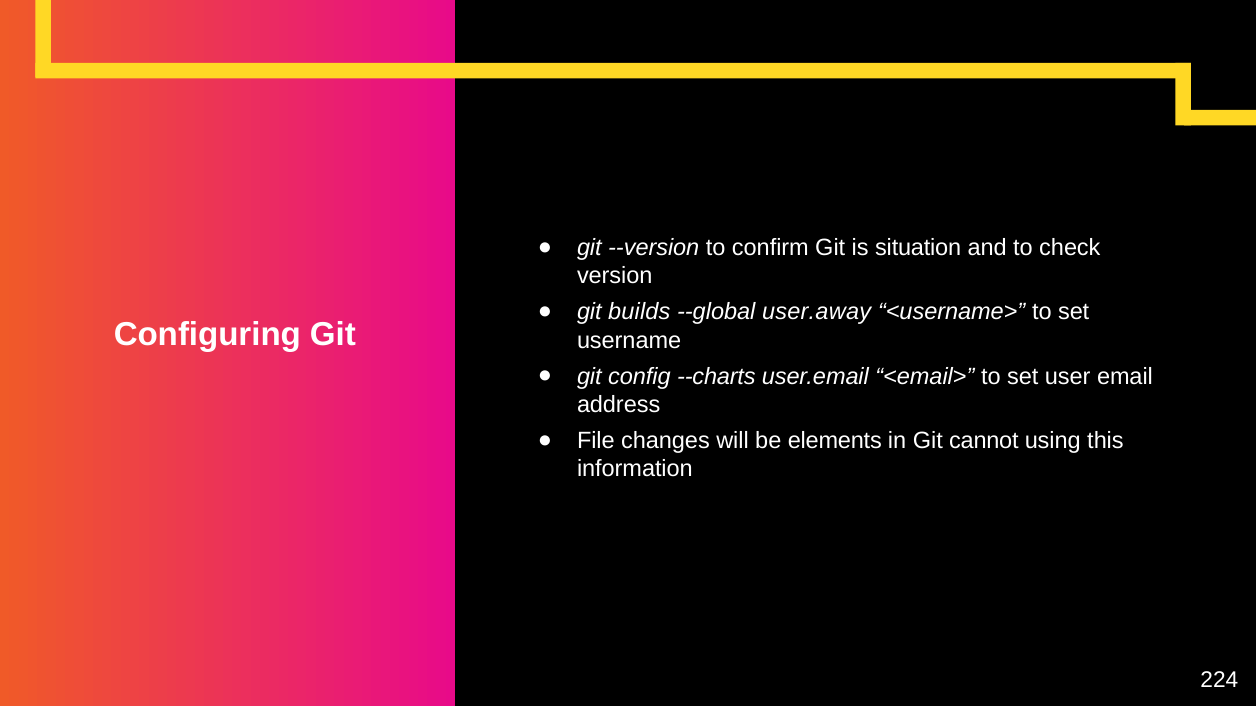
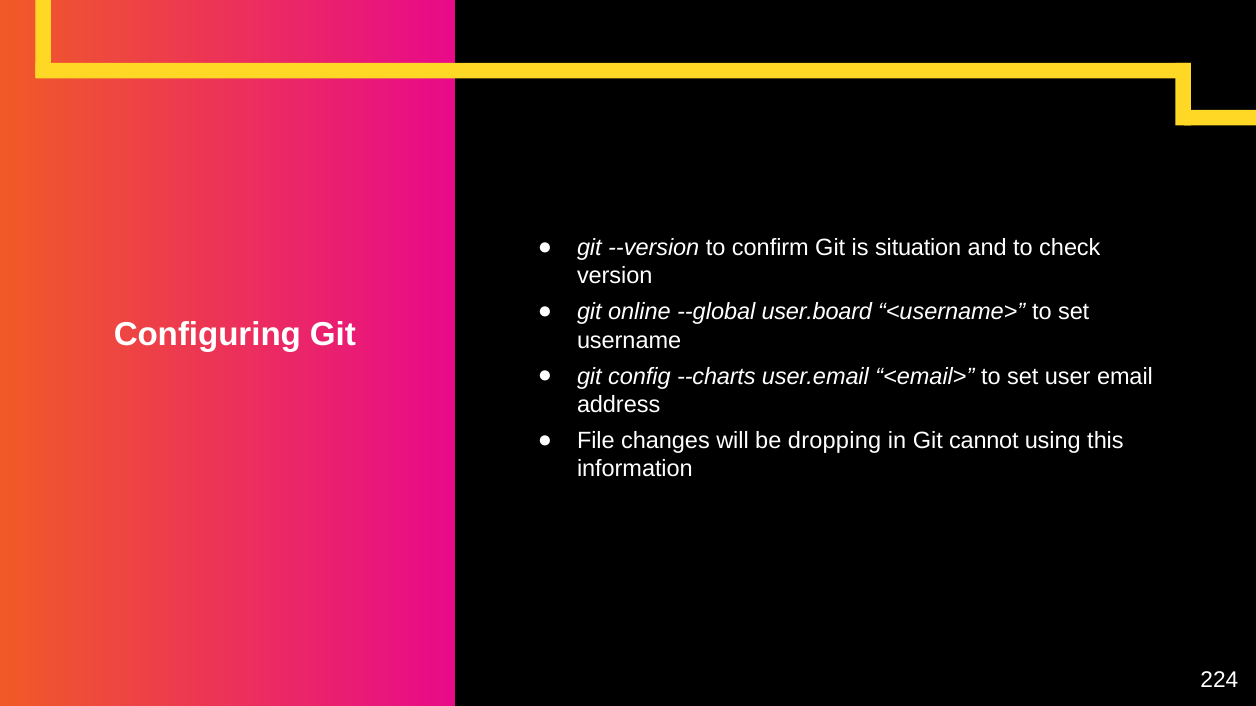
builds: builds -> online (639, 312)
user.away: user.away -> user.board (817, 312)
elements: elements -> dropping (835, 441)
